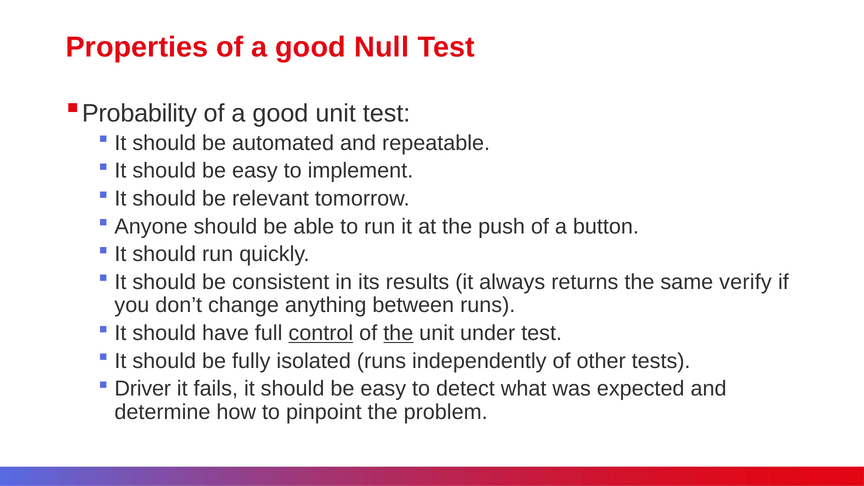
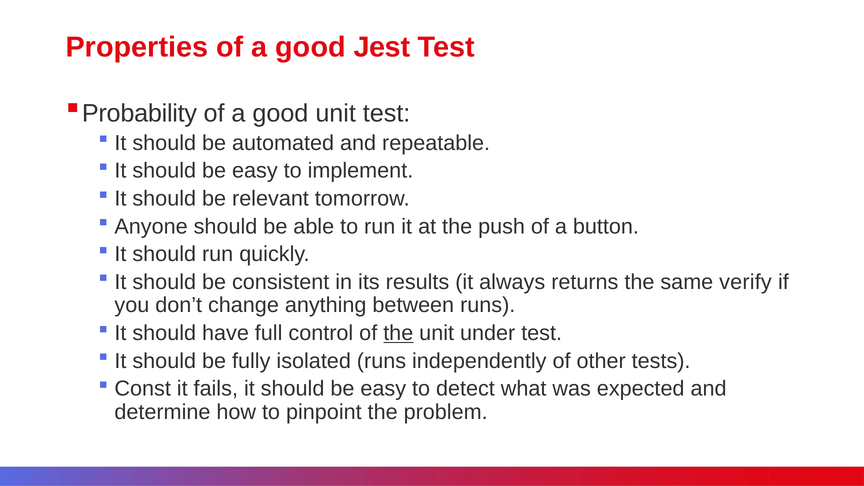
Null: Null -> Jest (382, 47)
control underline: present -> none (321, 333)
Driver: Driver -> Const (143, 389)
